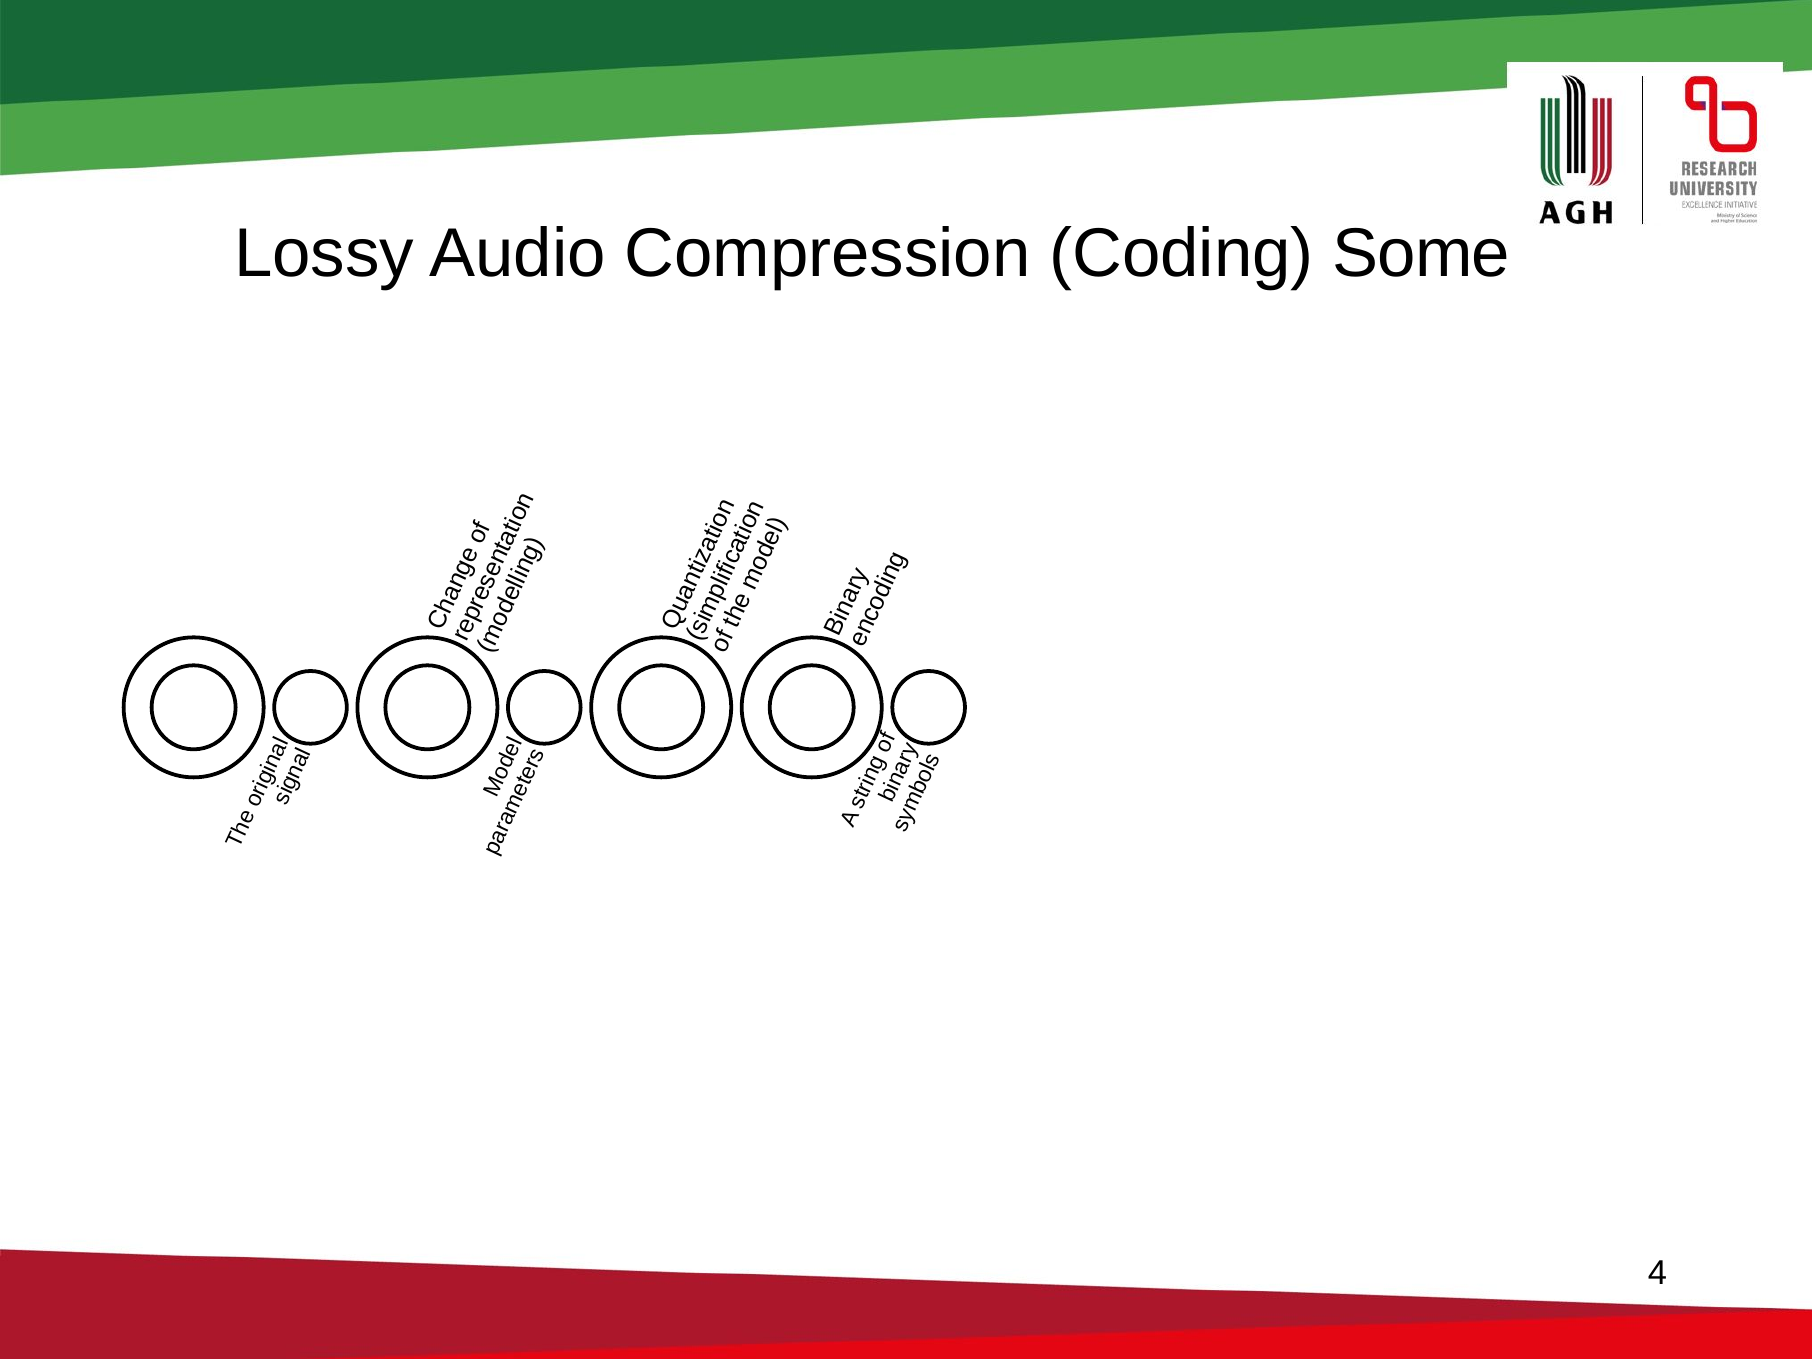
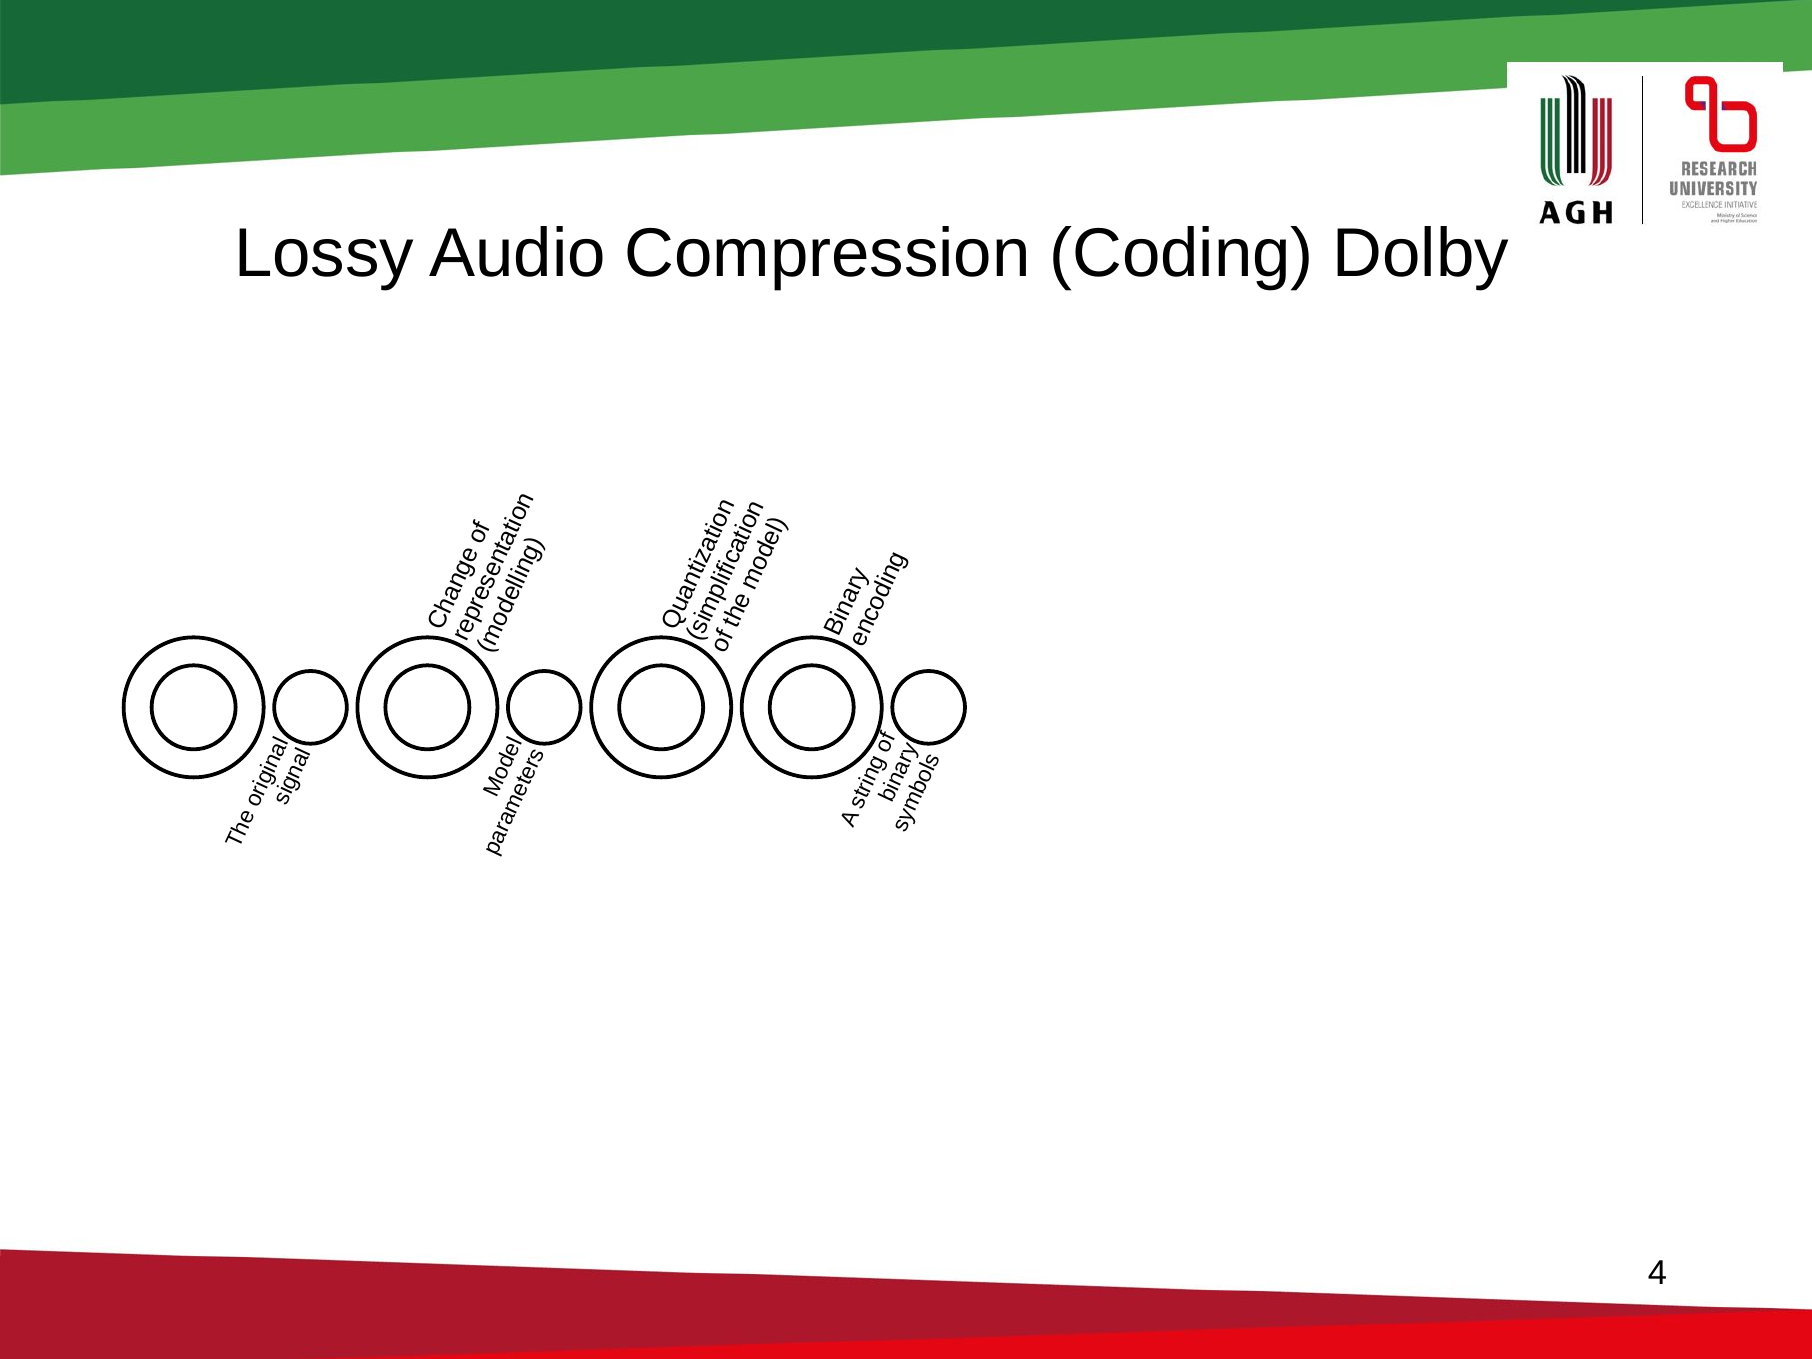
Some: Some -> Dolby (1421, 254)
